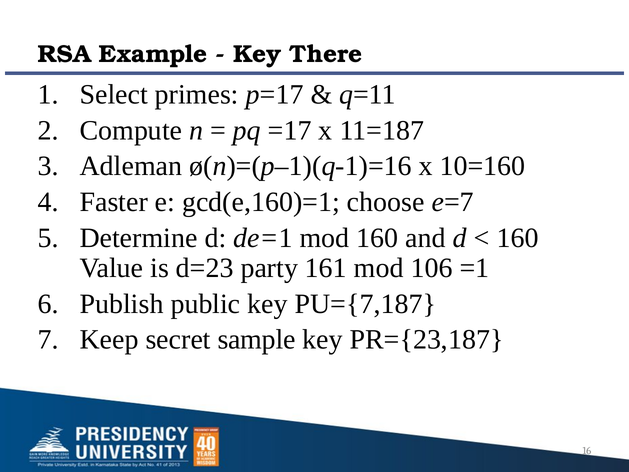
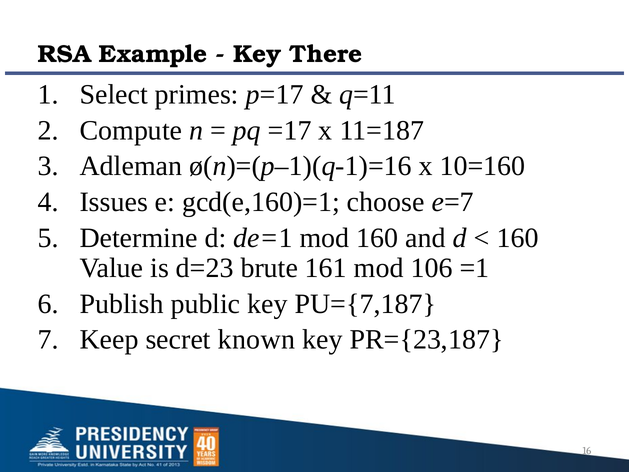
Faster: Faster -> Issues (114, 202)
party: party -> brute (269, 268)
sample: sample -> known (256, 340)
